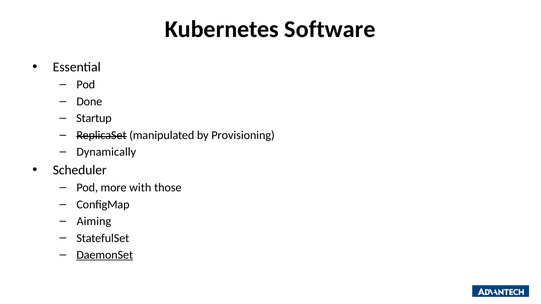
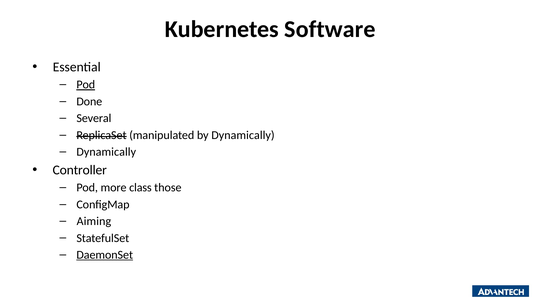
Pod underline: none -> present (86, 85)
Startup: Startup -> Several (94, 118)
by Provisioning: Provisioning -> Dynamically (243, 135)
Scheduler: Scheduler -> Controller (80, 170)
with: with -> class (140, 188)
